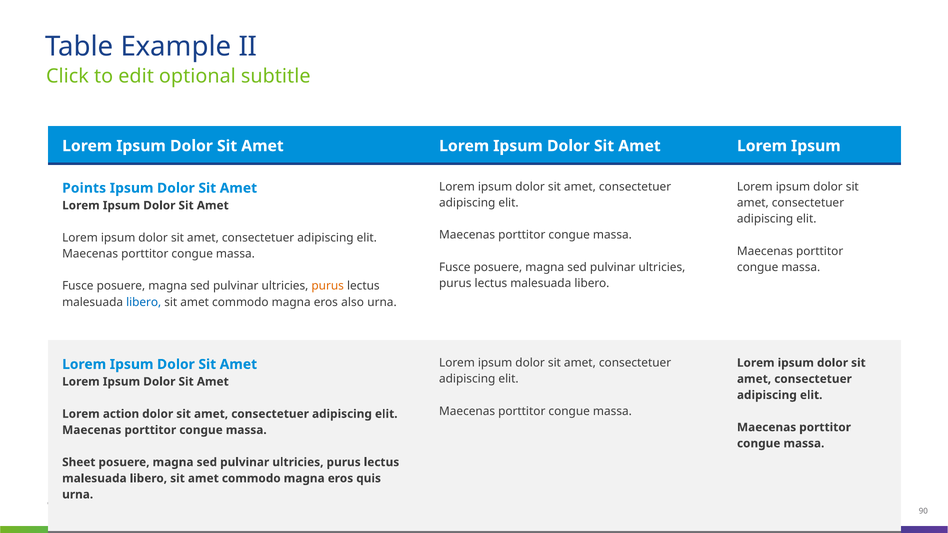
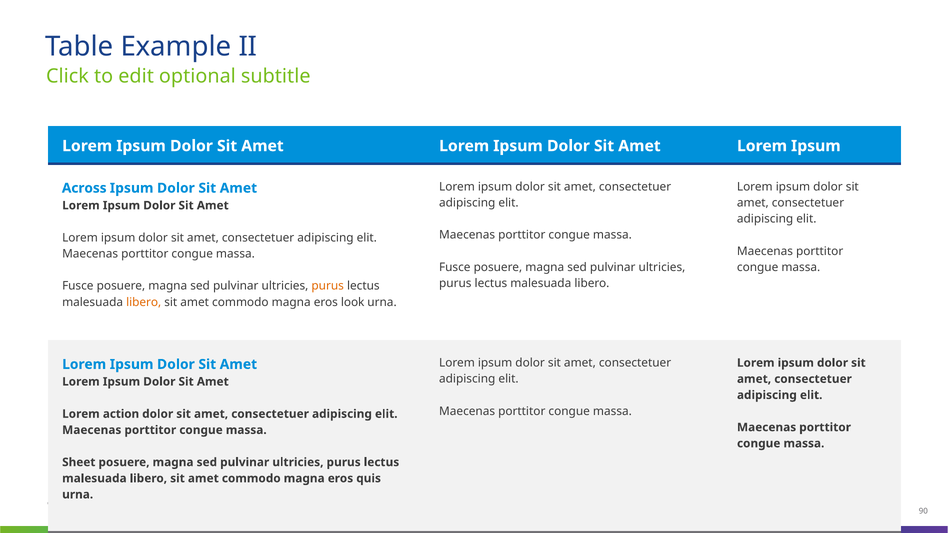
Points: Points -> Across (84, 188)
libero colour: blue -> orange (144, 302)
also: also -> look (353, 302)
